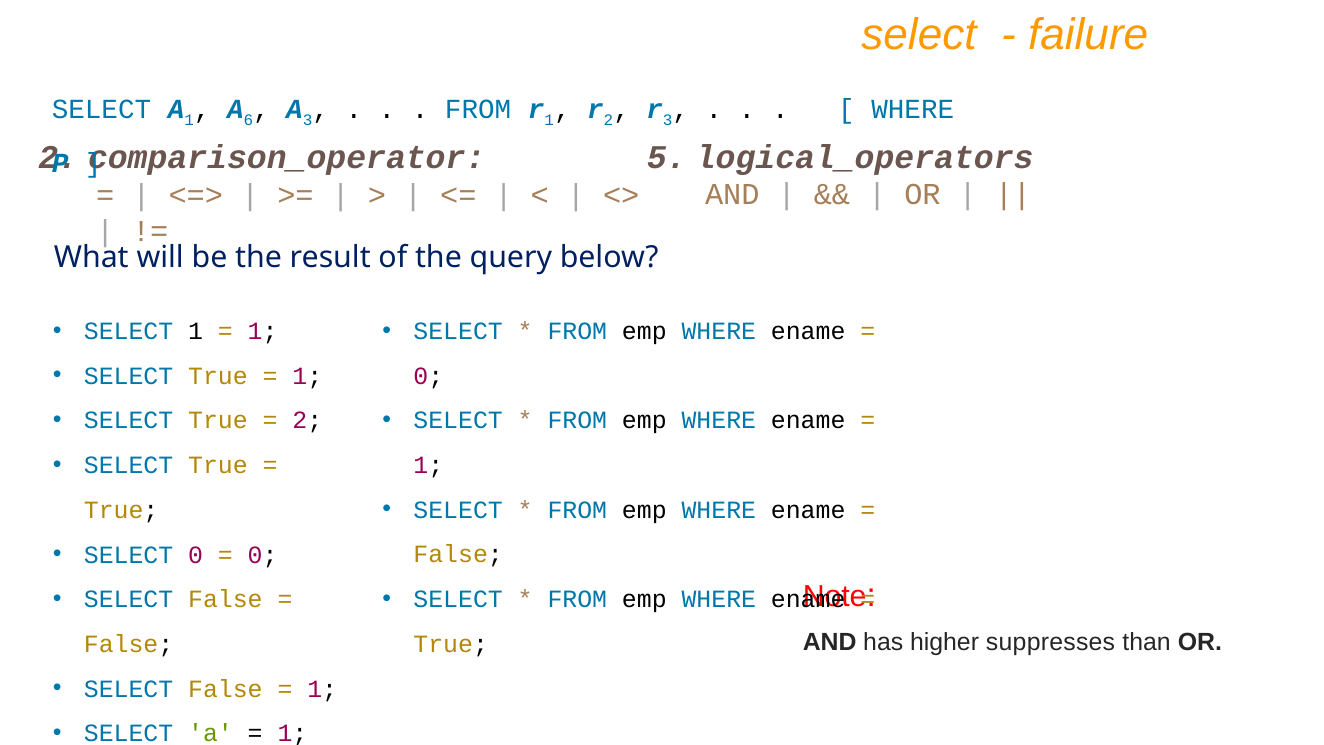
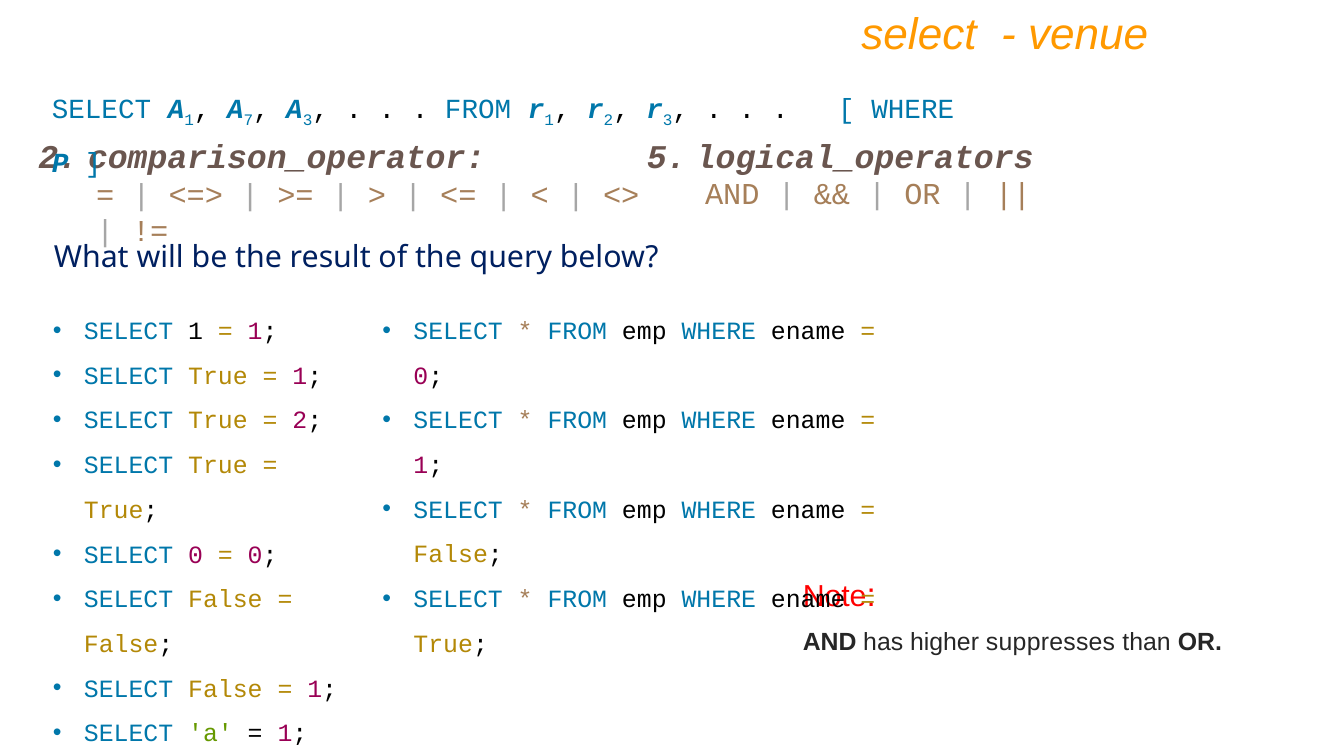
failure: failure -> venue (1088, 34)
6: 6 -> 7 (248, 120)
